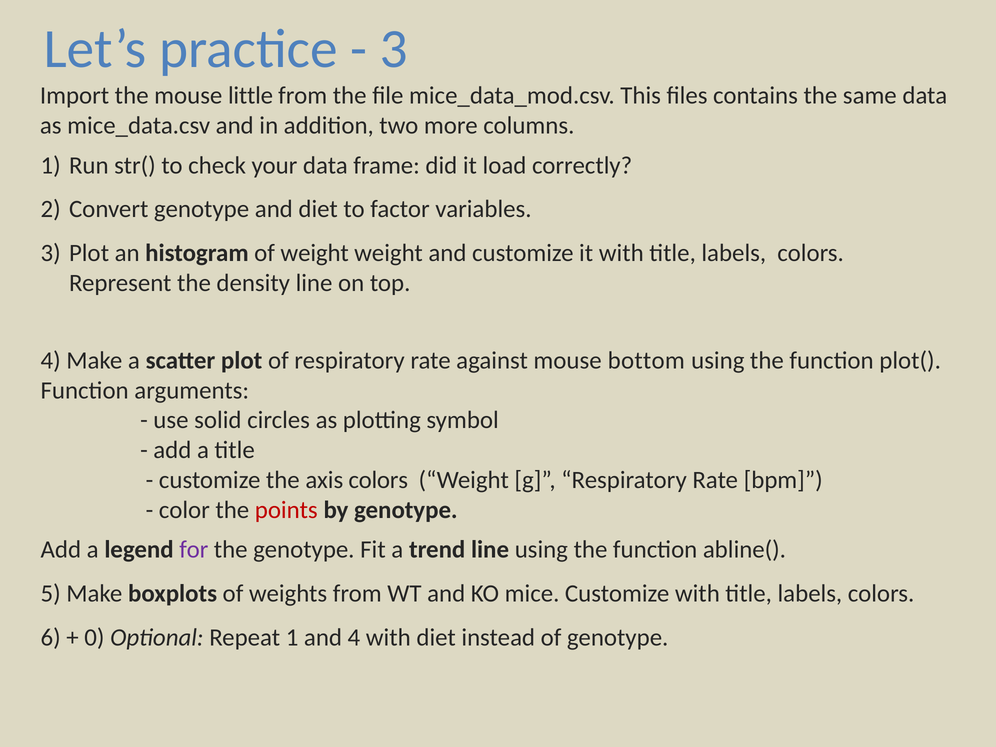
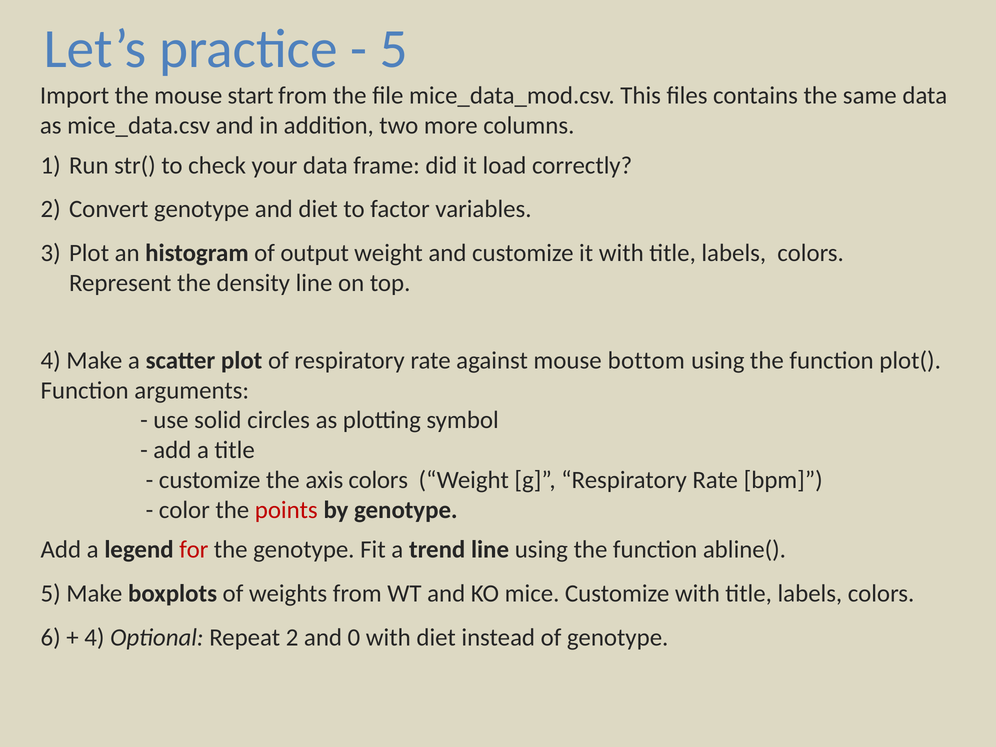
3: 3 -> 5 (394, 49)
little: little -> start (251, 96)
of weight: weight -> output (315, 253)
for colour: purple -> red (194, 550)
0: 0 -> 4 (94, 637)
Repeat 1: 1 -> 2 (292, 637)
and 4: 4 -> 0 (354, 637)
